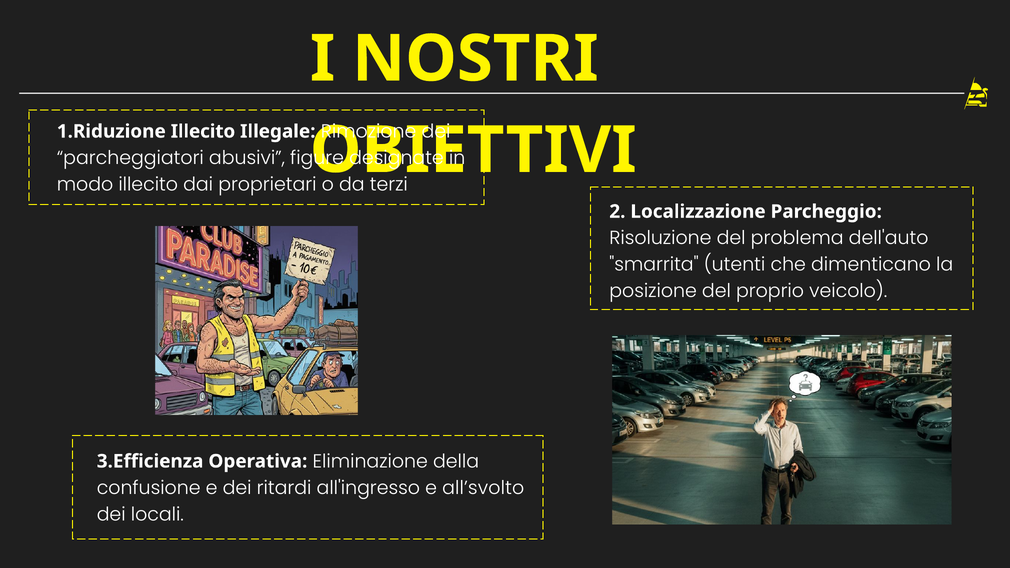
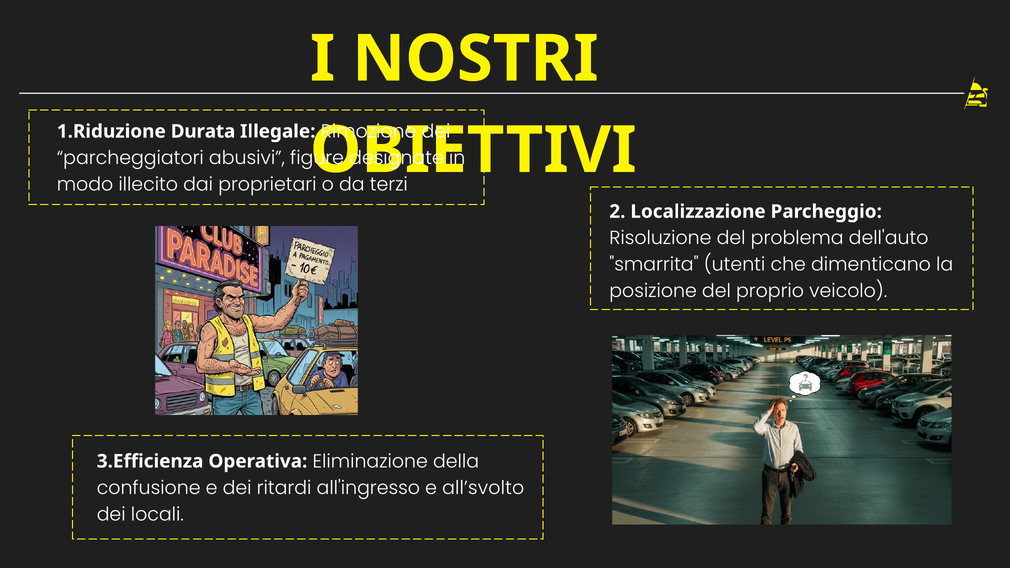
1.Riduzione Illecito: Illecito -> Durata (203, 131)
